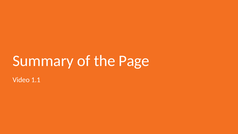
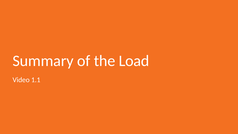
Page: Page -> Load (134, 61)
